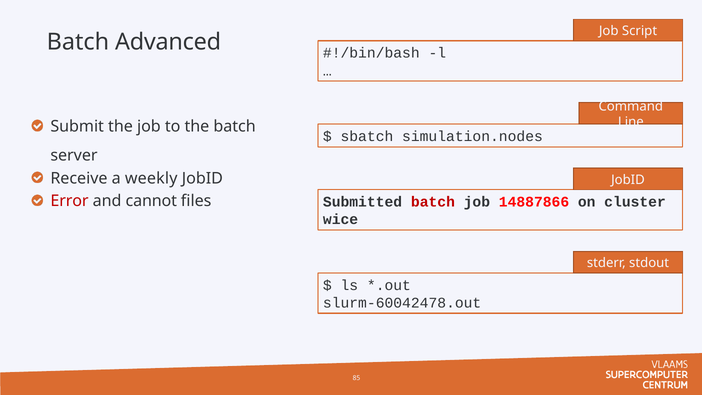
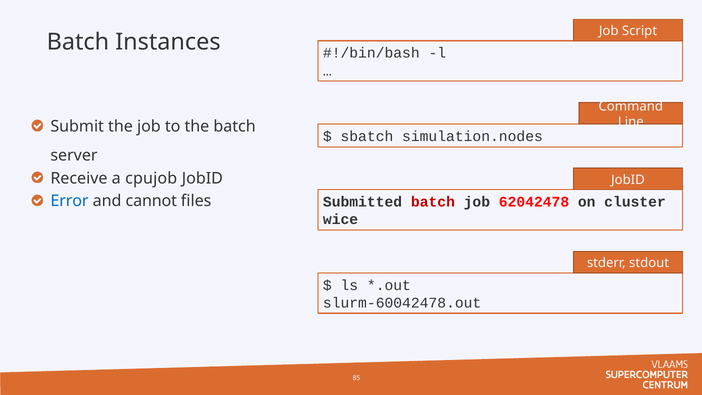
Advanced: Advanced -> Instances (168, 42)
weekly: weekly -> cpujob (151, 178)
14887866: 14887866 -> 62042478 (534, 202)
Error colour: red -> blue (70, 201)
